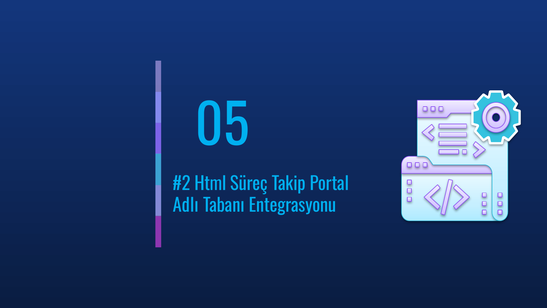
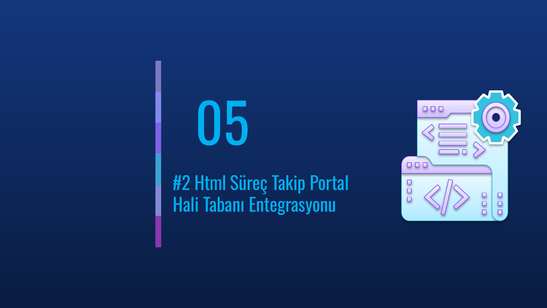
Adlı: Adlı -> Hali (186, 206)
